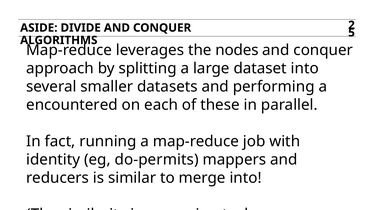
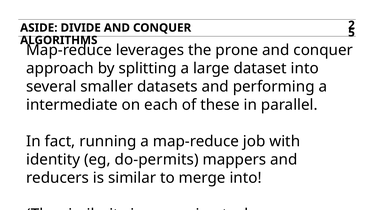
nodes: nodes -> prone (237, 50)
encountered: encountered -> intermediate (72, 105)
